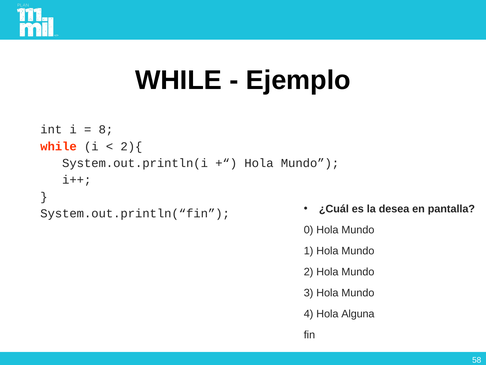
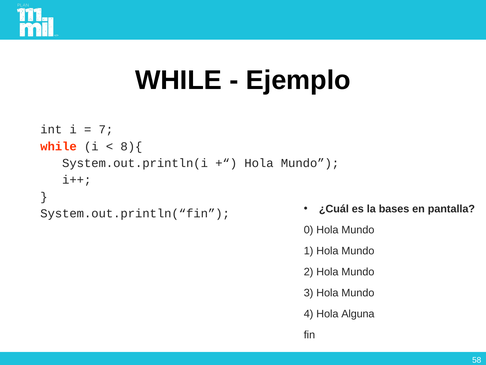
8: 8 -> 7 (106, 129)
2){: 2){ -> 8){ (131, 146)
desea: desea -> bases (394, 209)
